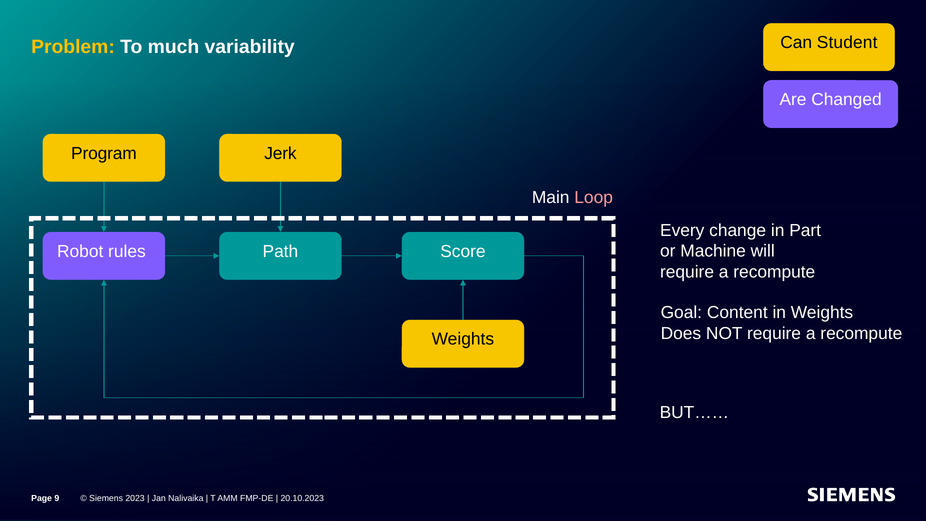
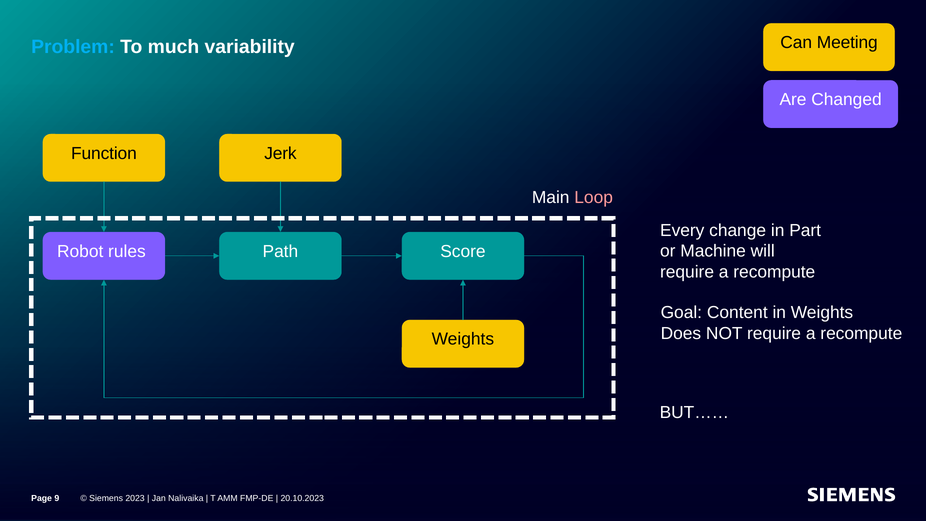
Student: Student -> Meeting (847, 43)
Problem colour: yellow -> light blue (73, 47)
Program: Program -> Function (104, 153)
